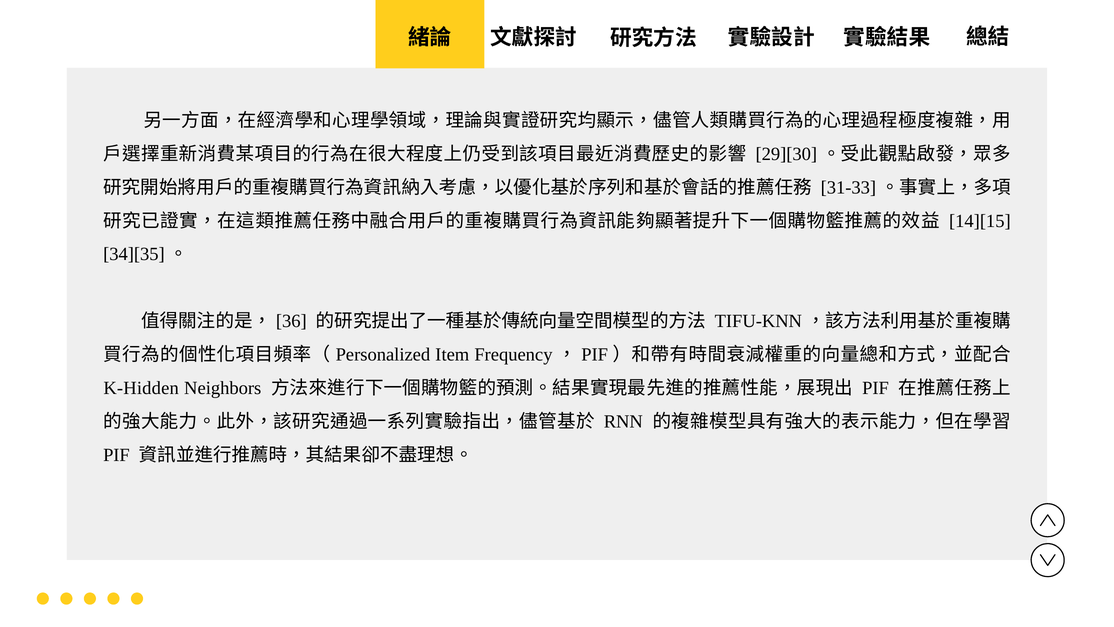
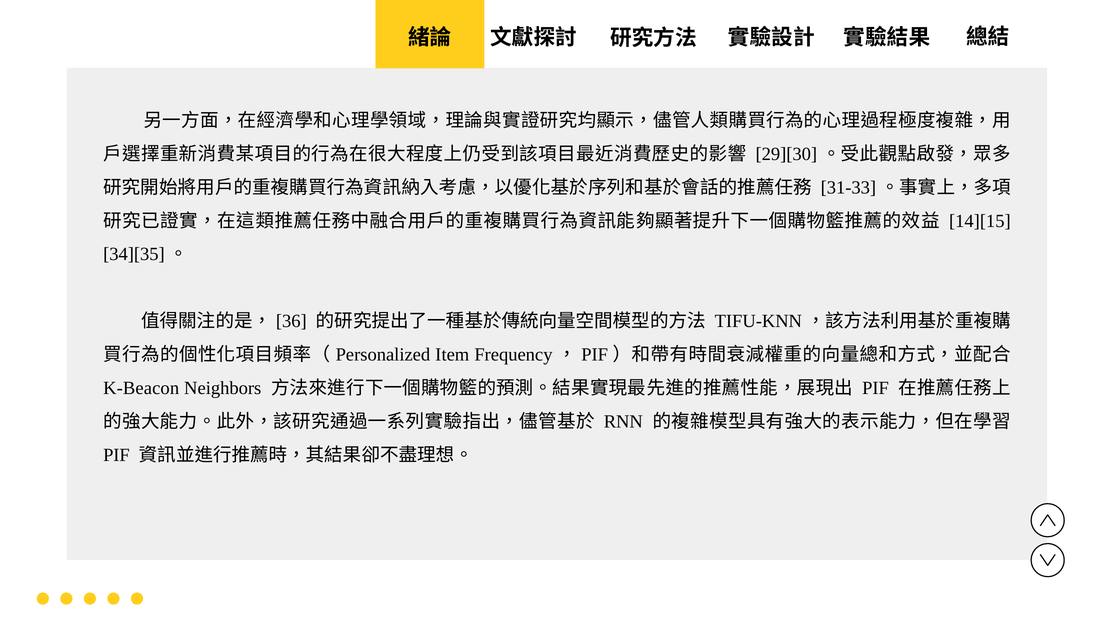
K-Hidden: K-Hidden -> K-Beacon (141, 388)
